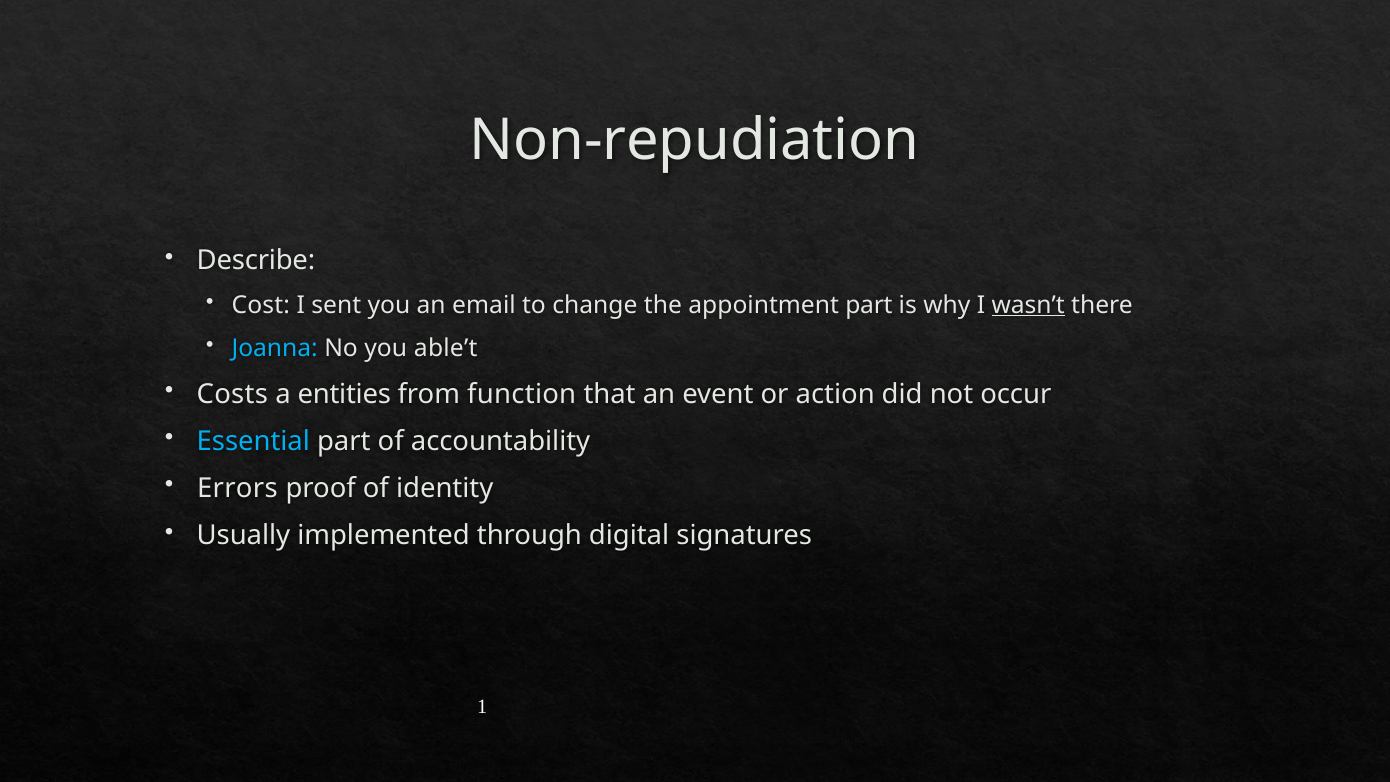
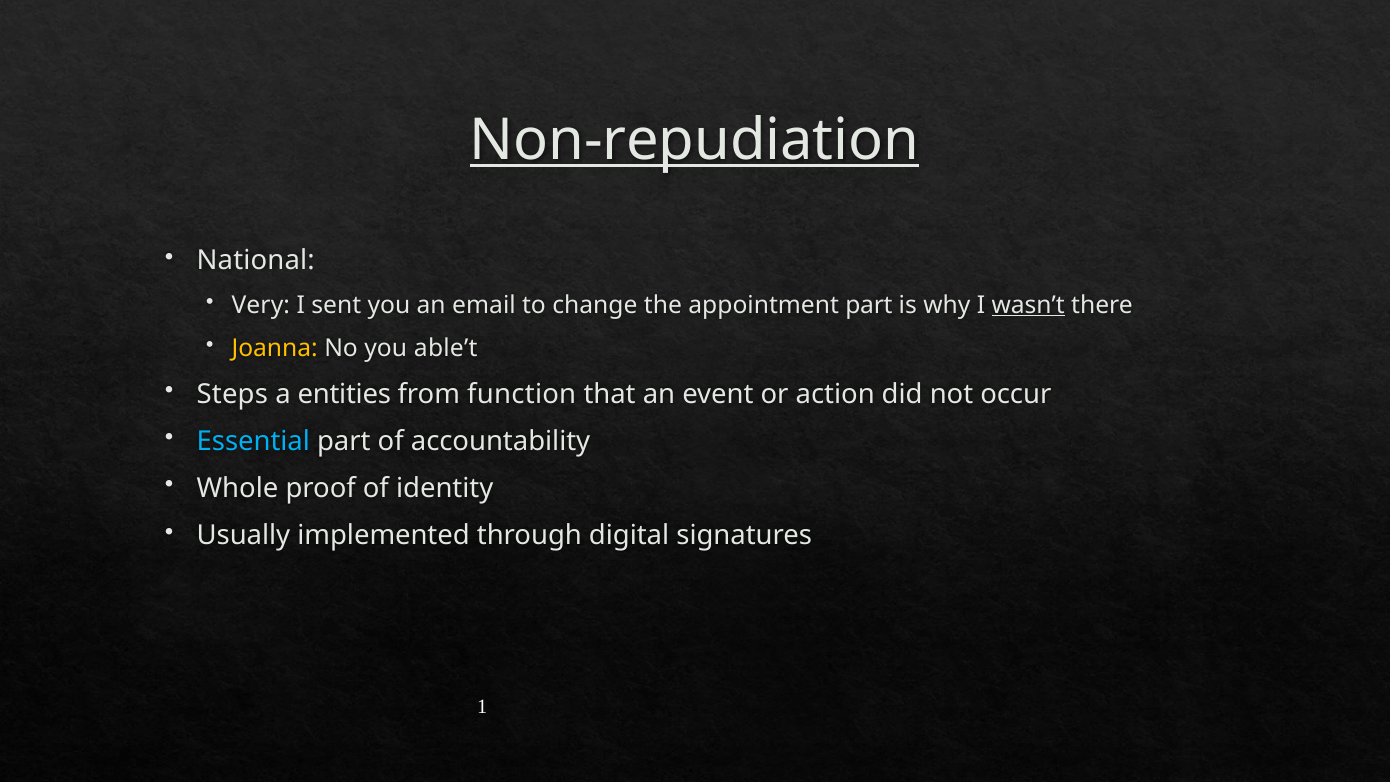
Non-repudiation underline: none -> present (694, 141)
Describe: Describe -> National (256, 260)
Cost: Cost -> Very (261, 305)
Joanna colour: light blue -> yellow (275, 348)
Costs: Costs -> Steps (232, 394)
Errors: Errors -> Whole (238, 488)
